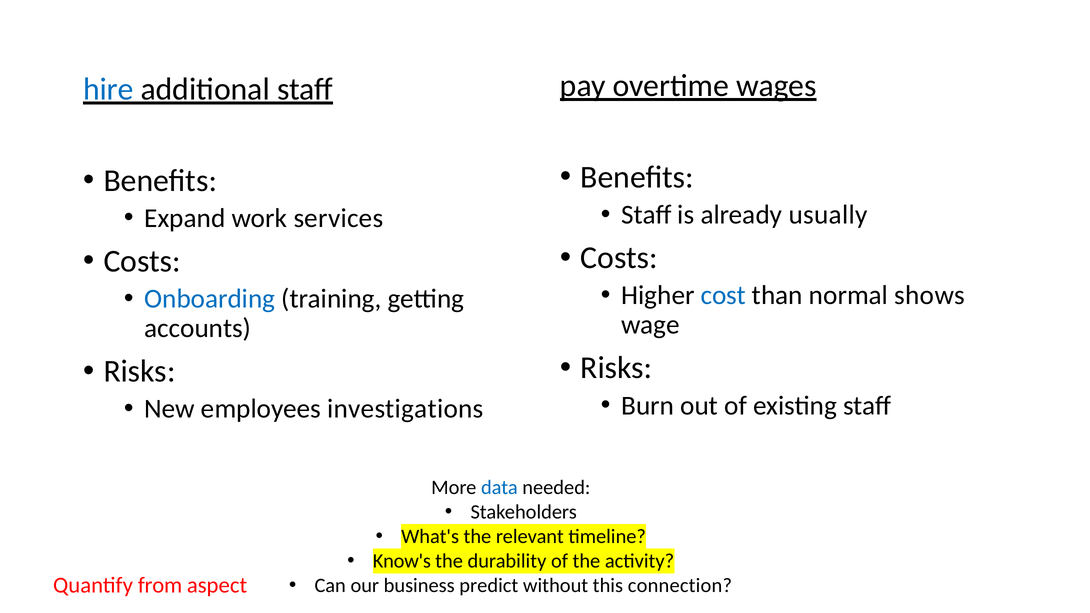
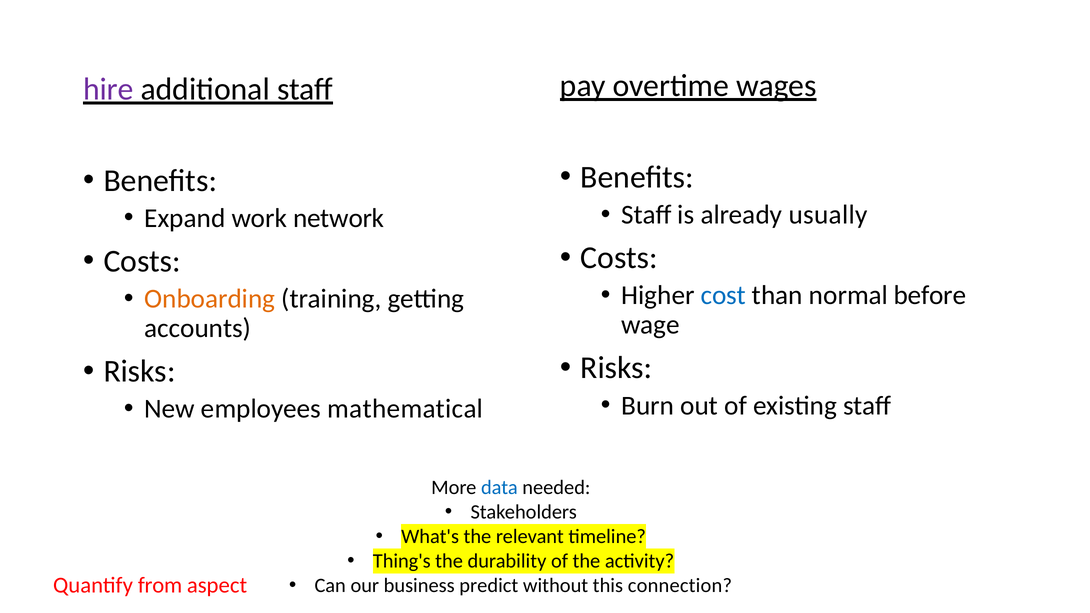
hire colour: blue -> purple (108, 89)
services: services -> network (339, 218)
shows: shows -> before (930, 296)
Onboarding colour: blue -> orange (210, 299)
investigations: investigations -> mathematical (405, 409)
Know's: Know's -> Thing's (402, 561)
